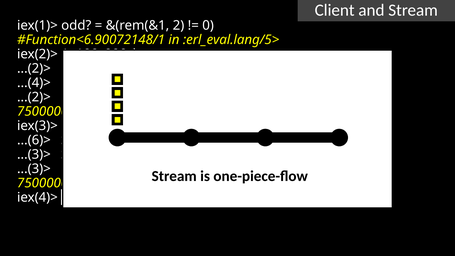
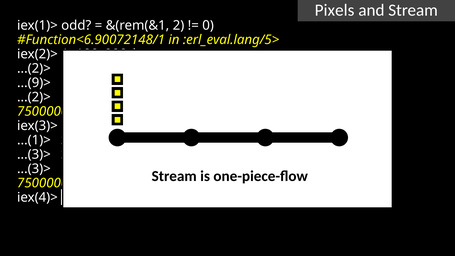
Client: Client -> Pixels (335, 10)
...(4)>: ...(4)> -> ...(9)> (34, 83)
...(6)>: ...(6)> -> ...(1)> (34, 140)
